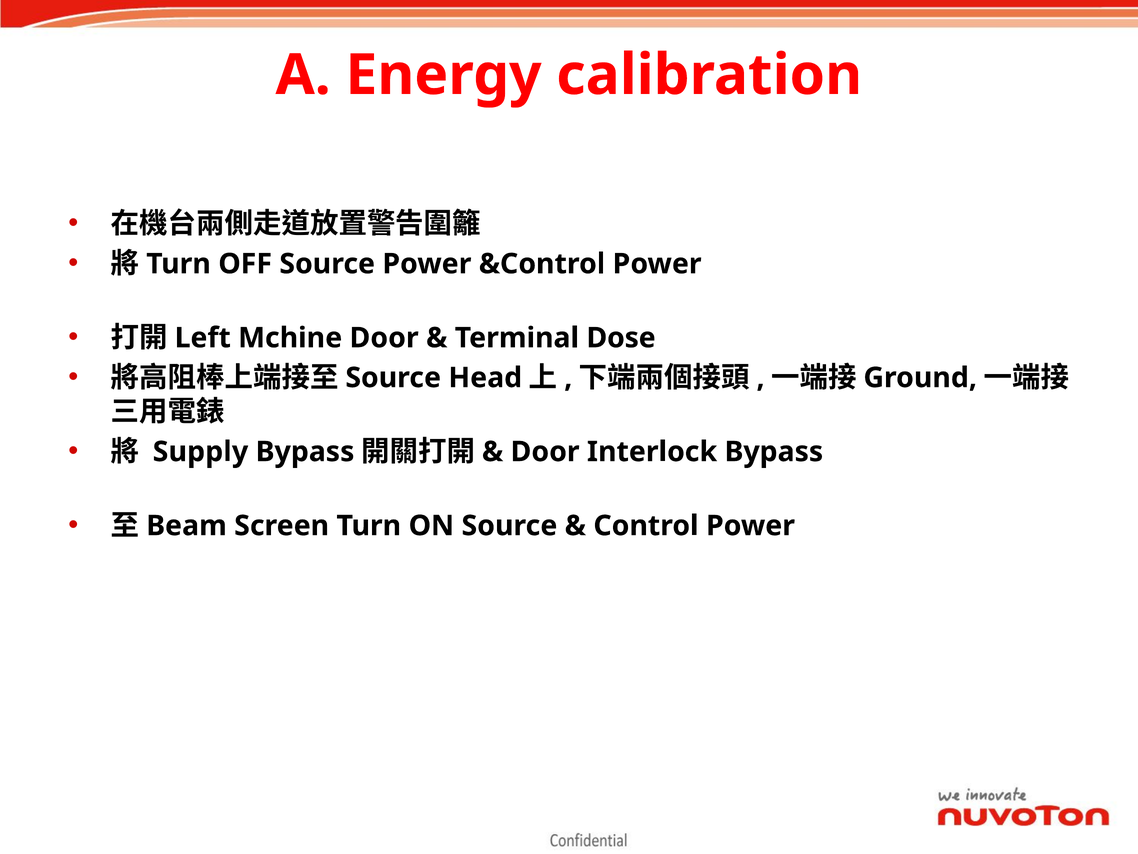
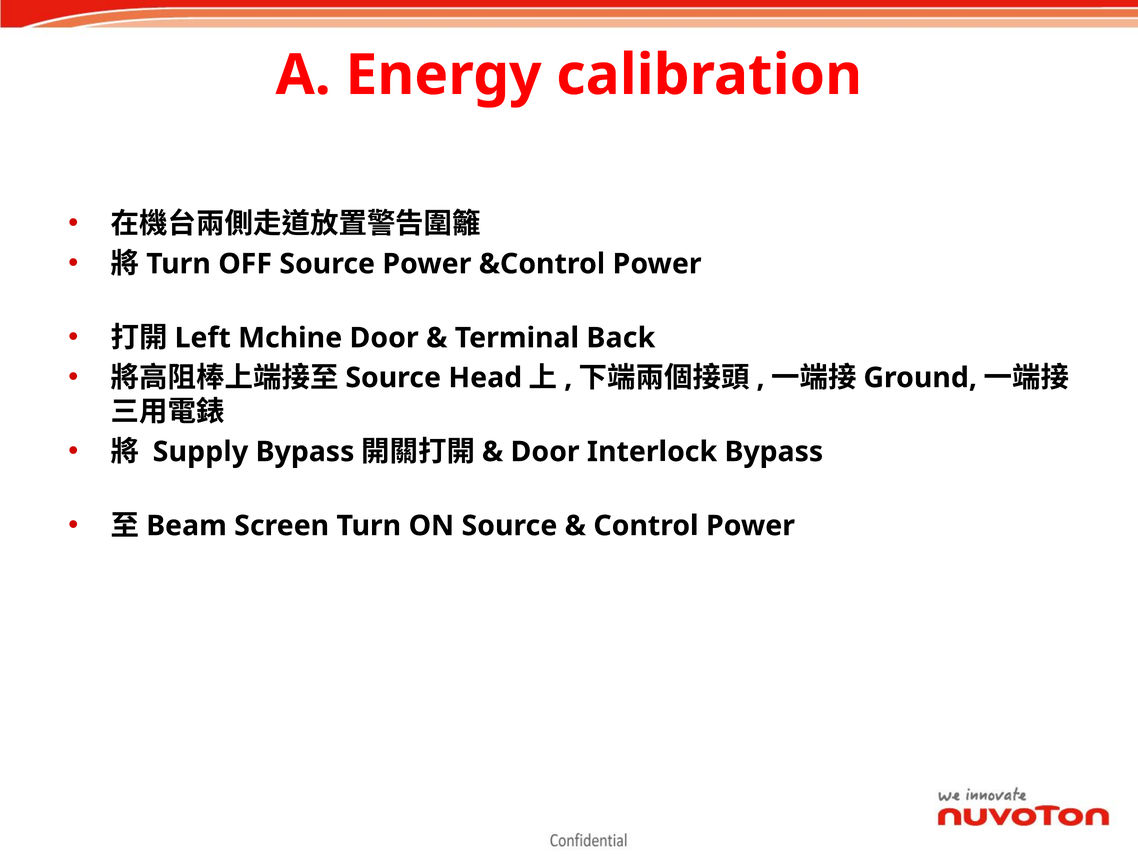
Dose: Dose -> Back (621, 338)
